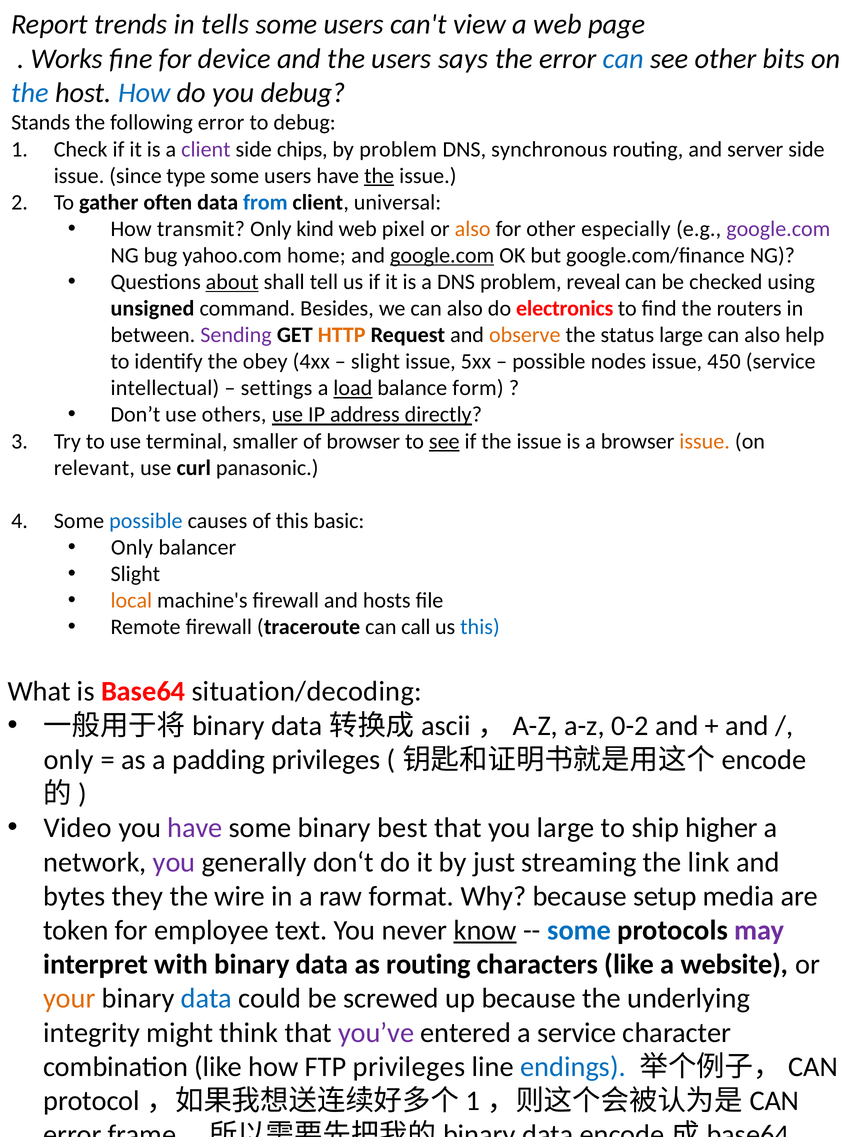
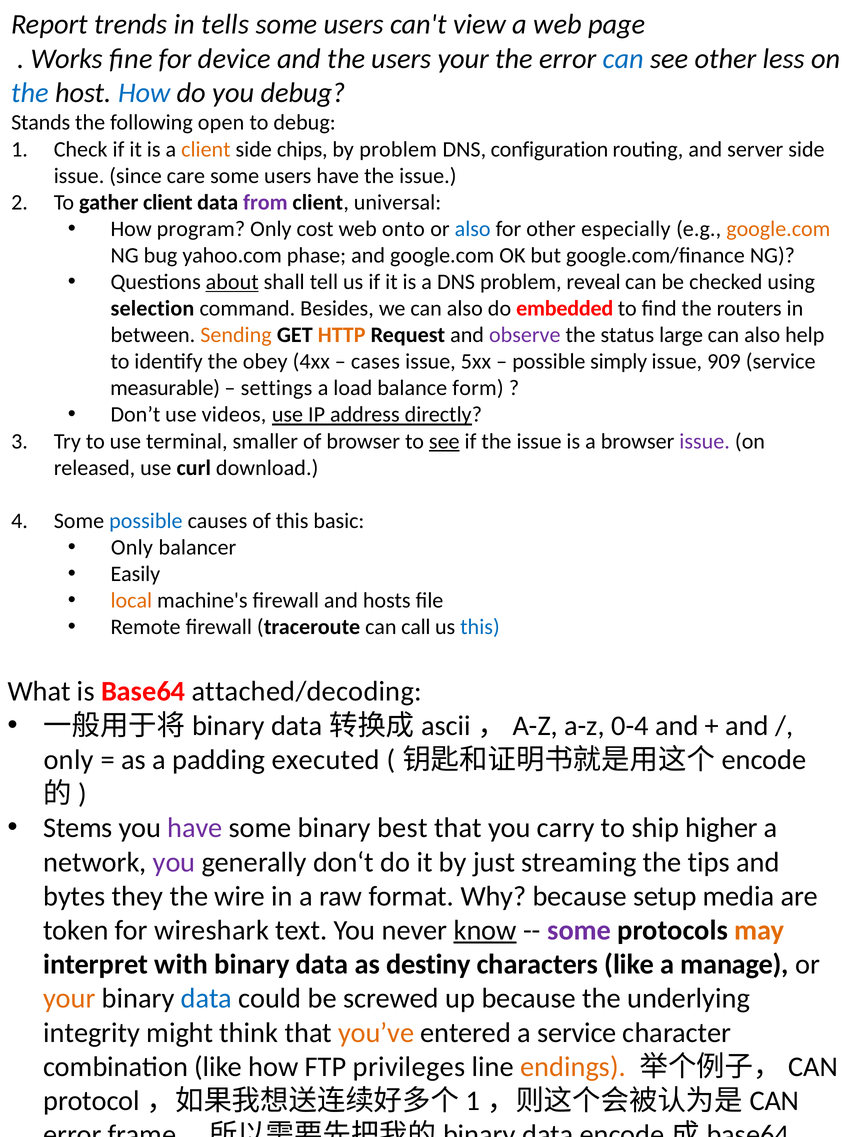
users says: says -> your (463, 59)
bits: bits -> less (784, 59)
following error: error -> open (221, 123)
client colour: purple -> orange (206, 149)
synchronous: synchronous -> configuration (549, 149)
type: type -> care (186, 176)
the underline: present -> none (379, 176)
gather often: often -> client (168, 202)
from colour: blue -> purple (265, 202)
transmit: transmit -> program (201, 229)
kind: kind -> cost (315, 229)
pixel: pixel -> onto (403, 229)
also colour: orange -> blue (473, 229)
google.com colour: purple -> orange (778, 229)
home: home -> phase (316, 255)
google.com underline: present -> none (442, 255)
unsigned: unsigned -> selection (152, 308)
electronics: electronics -> embedded (565, 308)
Sending colour: purple -> orange (236, 335)
observe colour: orange -> purple (525, 335)
slight: slight -> cases (375, 361)
nodes: nodes -> simply (619, 361)
450: 450 -> 909 (724, 361)
intellectual: intellectual -> measurable (165, 388)
load underline: present -> none (353, 388)
others: others -> videos (234, 414)
issue colour: orange -> purple (705, 441)
relevant: relevant -> released (94, 467)
panasonic: panasonic -> download (267, 467)
Slight: Slight -> Easily (135, 573)
situation/decoding: situation/decoding -> attached/decoding (307, 691)
0-2: 0-2 -> 0-4 (630, 725)
padding privileges: privileges -> executed (326, 759)
Video: Video -> Stems (78, 827)
you large: large -> carry (566, 827)
link: link -> tips (709, 861)
employee: employee -> wireshark (211, 930)
some colour: blue -> purple (579, 930)
may colour: purple -> orange (759, 930)
as routing: routing -> destiny (428, 964)
website: website -> manage (735, 964)
you’ve colour: purple -> orange (376, 1032)
endings colour: blue -> orange (573, 1066)
